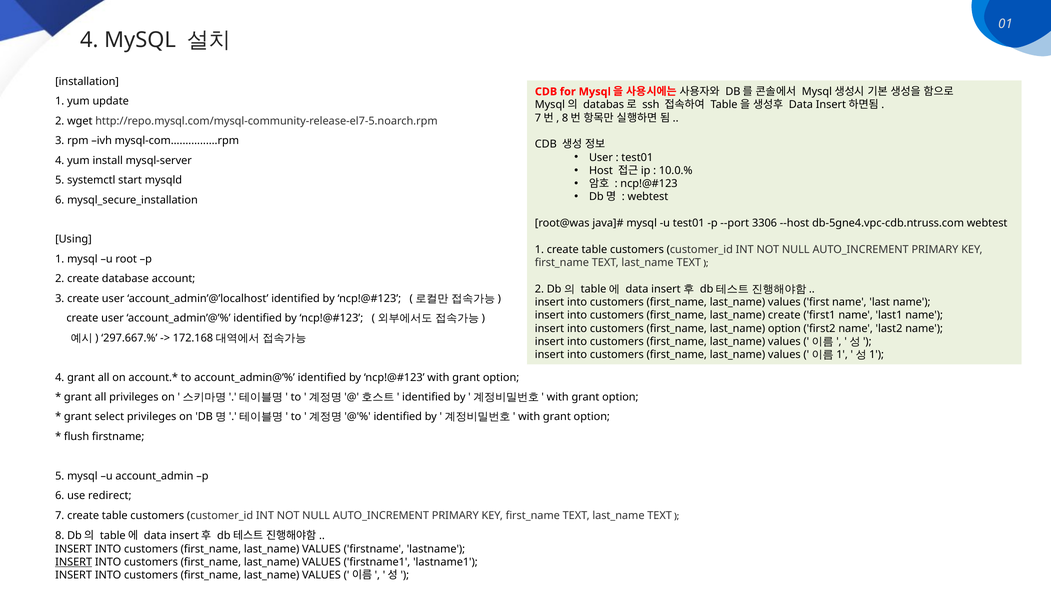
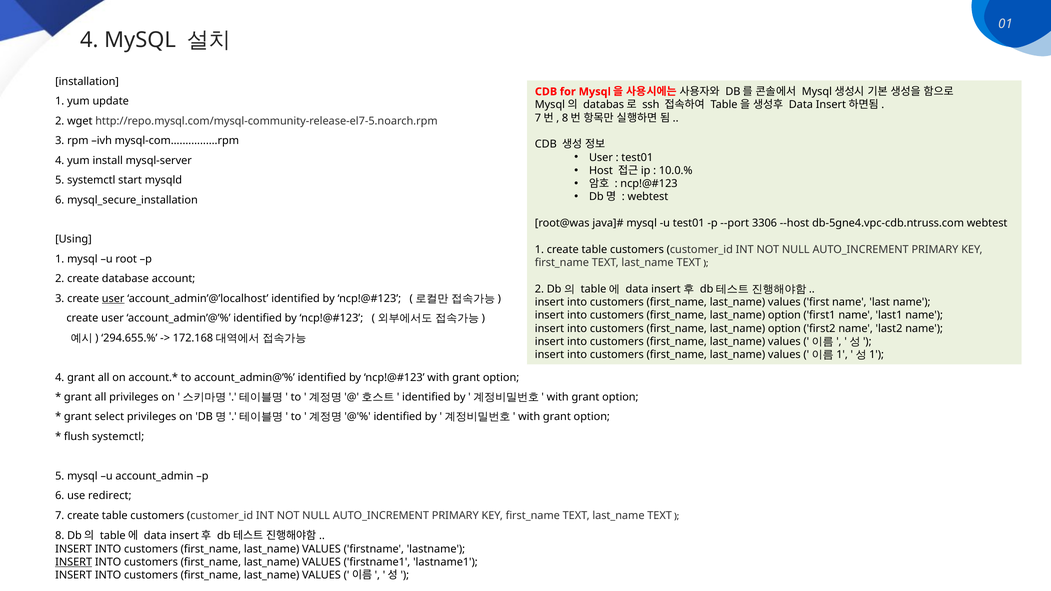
user underline: none -> present (113, 299)
create: create -> option (784, 315)
297.667.%: 297.667.% -> 294.655.% (129, 338)
flush firstname: firstname -> systemctl (118, 437)
